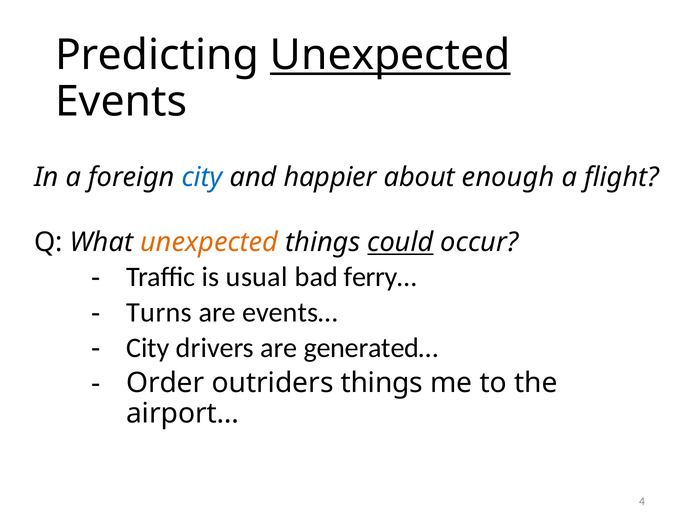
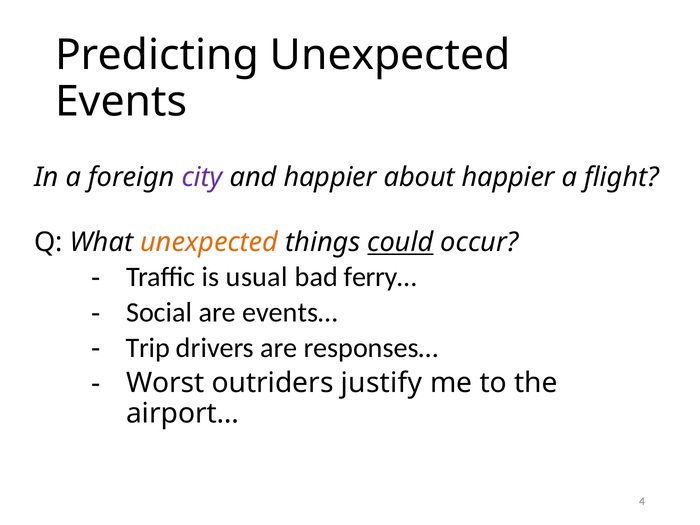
Unexpected underline: present -> none (390, 55)
city colour: blue -> purple (202, 178)
about enough: enough -> happier (508, 178)
Turns: Turns -> Social (159, 312)
City: City -> Trip (148, 348)
generated…: generated… -> responses… (371, 348)
Order: Order -> Worst (165, 383)
outriders things: things -> justify (382, 383)
